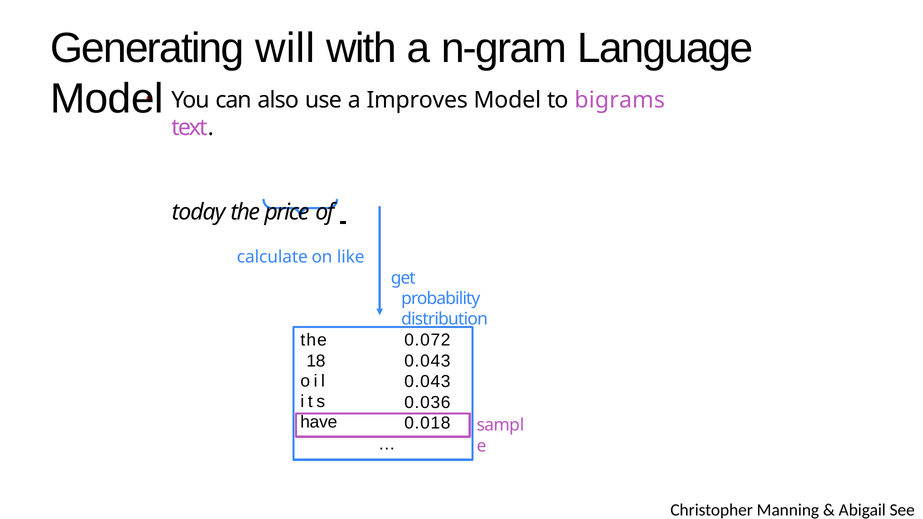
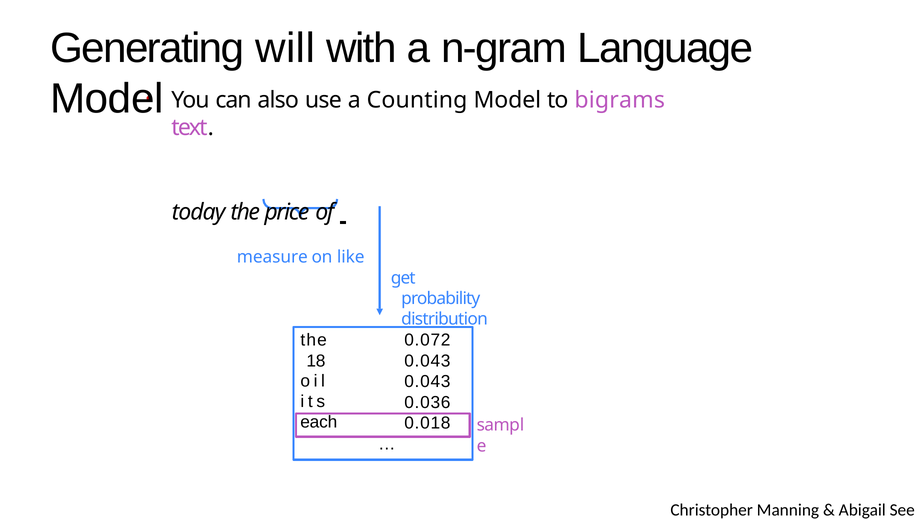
Improves: Improves -> Counting (417, 100)
calculate: calculate -> measure (272, 257)
have: have -> each (319, 422)
